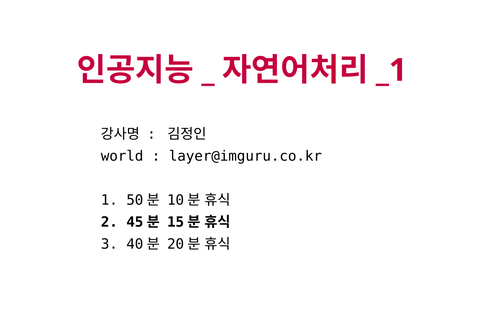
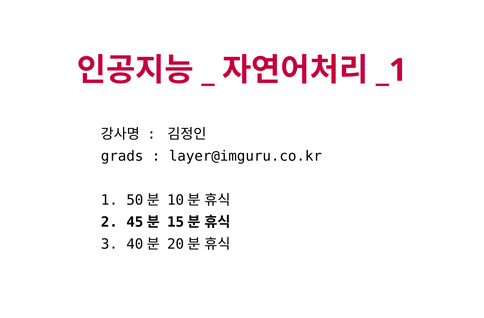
world: world -> grads (122, 156)
